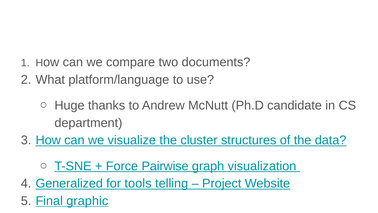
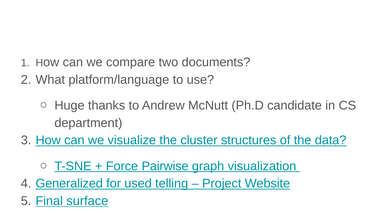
tools: tools -> used (138, 183)
graphic: graphic -> surface (87, 201)
